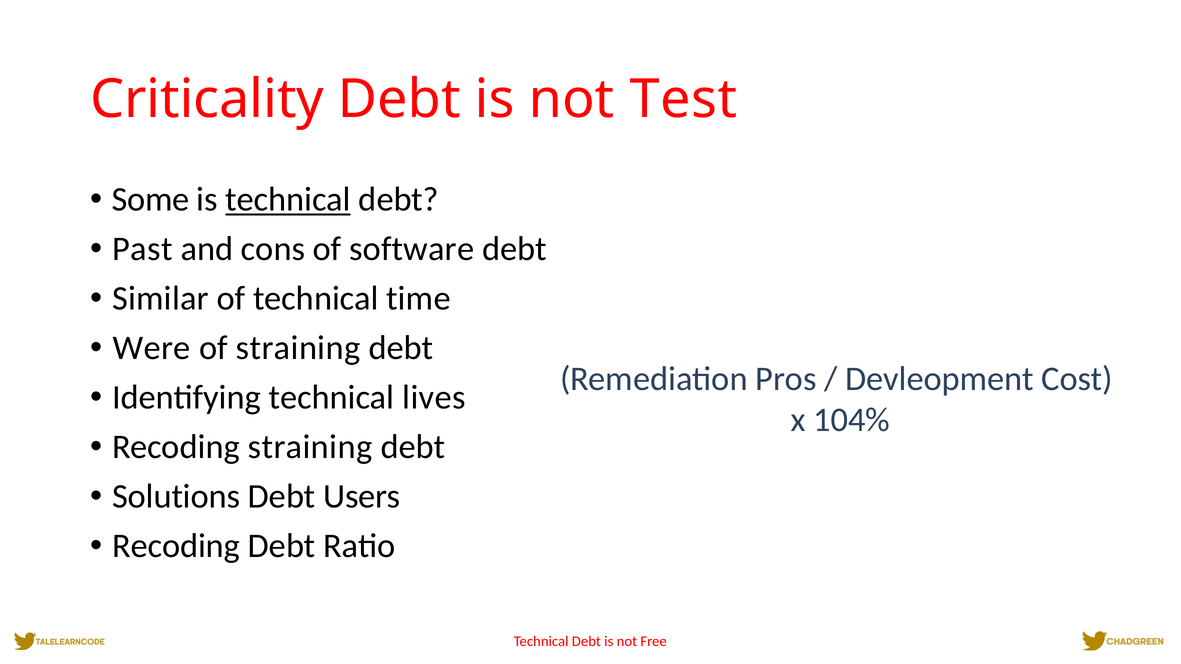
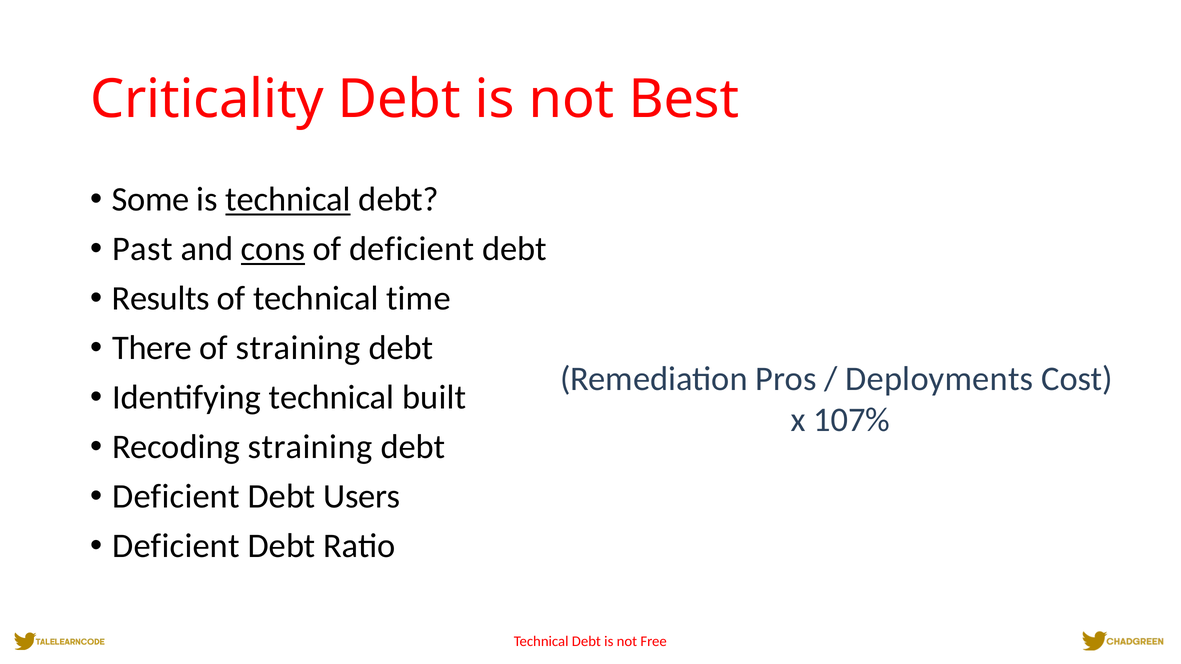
Test: Test -> Best (684, 99)
cons underline: none -> present (273, 249)
of software: software -> deficient (412, 249)
Similar: Similar -> Results (161, 299)
Were: Were -> There (152, 348)
Devleopment: Devleopment -> Deployments (939, 379)
lives: lives -> built (434, 398)
104%: 104% -> 107% (852, 420)
Solutions: Solutions -> Deficient (176, 497)
Recoding: Recoding -> Deficient (176, 546)
